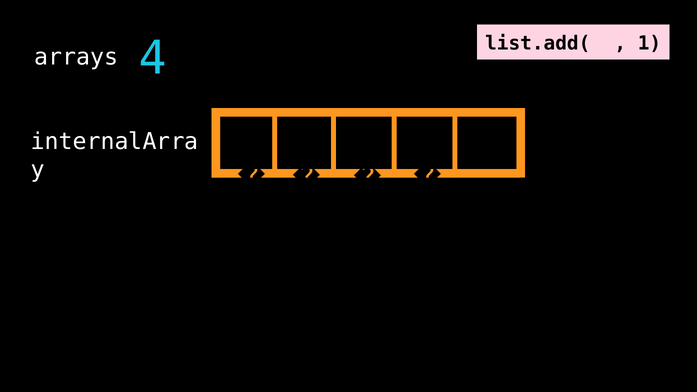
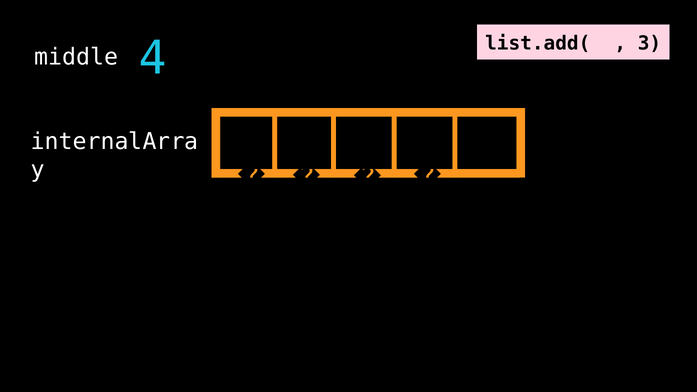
1: 1 -> 3 (649, 43)
arrays: arrays -> middle (76, 57)
